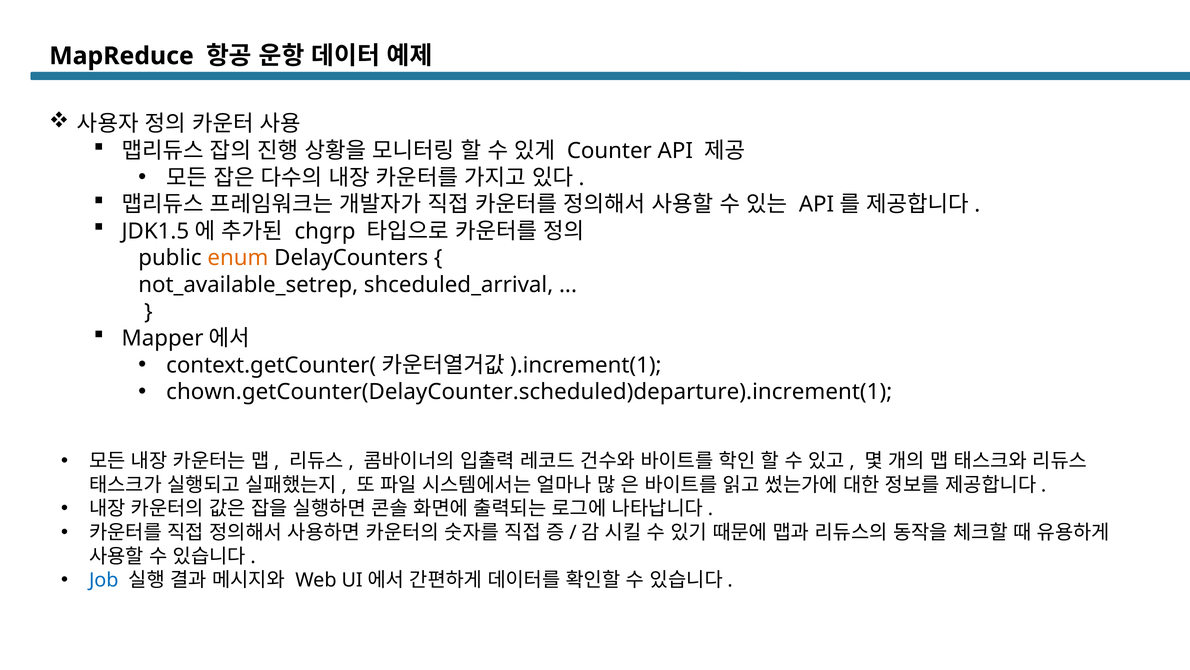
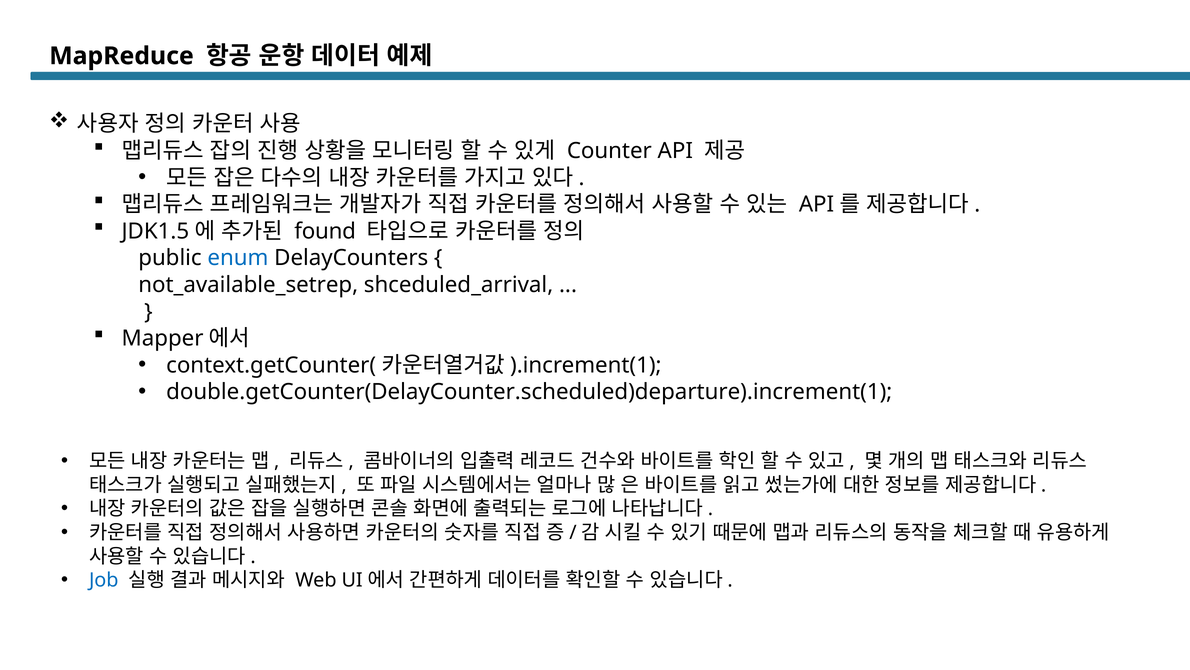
chgrp: chgrp -> found (325, 231)
enum colour: orange -> blue (238, 258)
chown.getCounter(DelayCounter.scheduled)departure).increment(1: chown.getCounter(DelayCounter.scheduled)departure).increment(1 -> double.getCounter(DelayCounter.scheduled)departure).increment(1 (529, 392)
